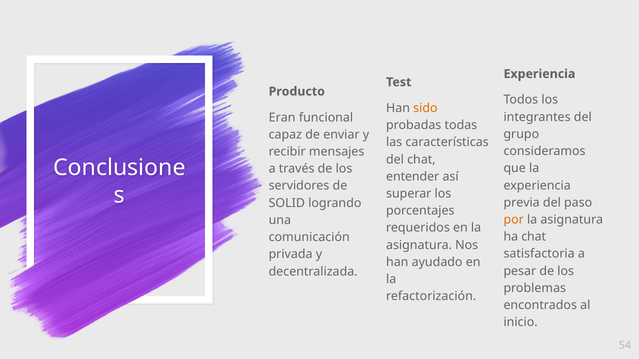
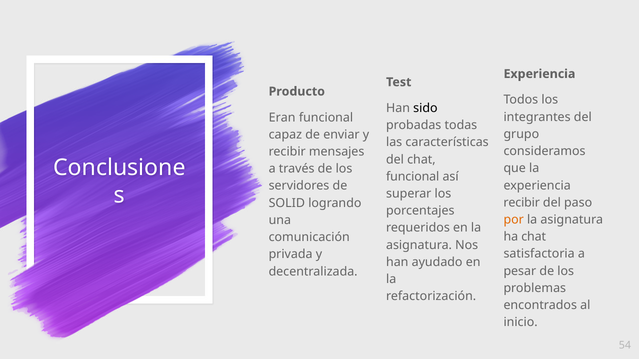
sido colour: orange -> black (425, 108)
entender: entender -> funcional (413, 177)
previa: previa -> recibir (522, 203)
